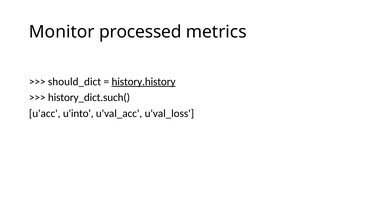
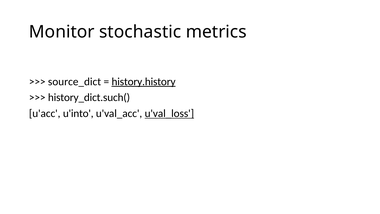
processed: processed -> stochastic (140, 32)
should_dict: should_dict -> source_dict (75, 82)
u'val_loss underline: none -> present (169, 113)
